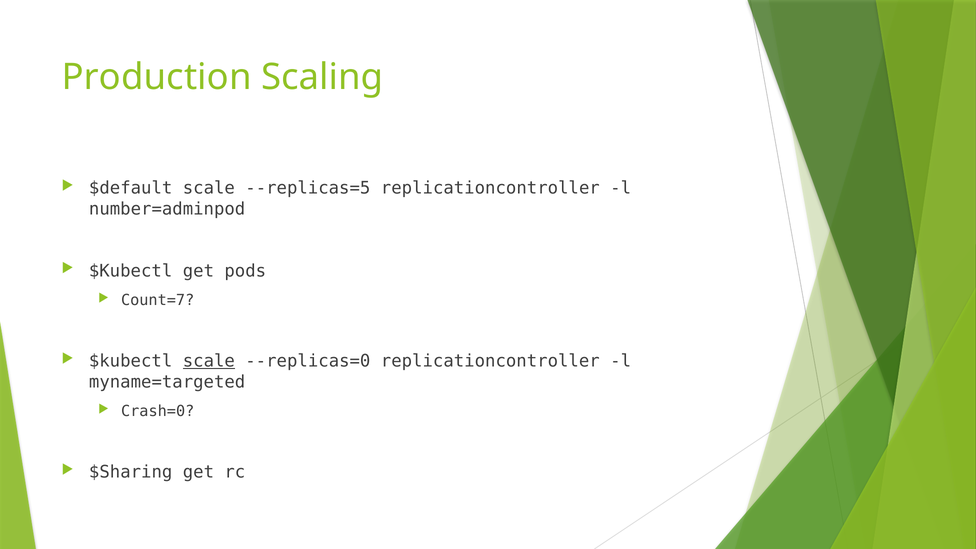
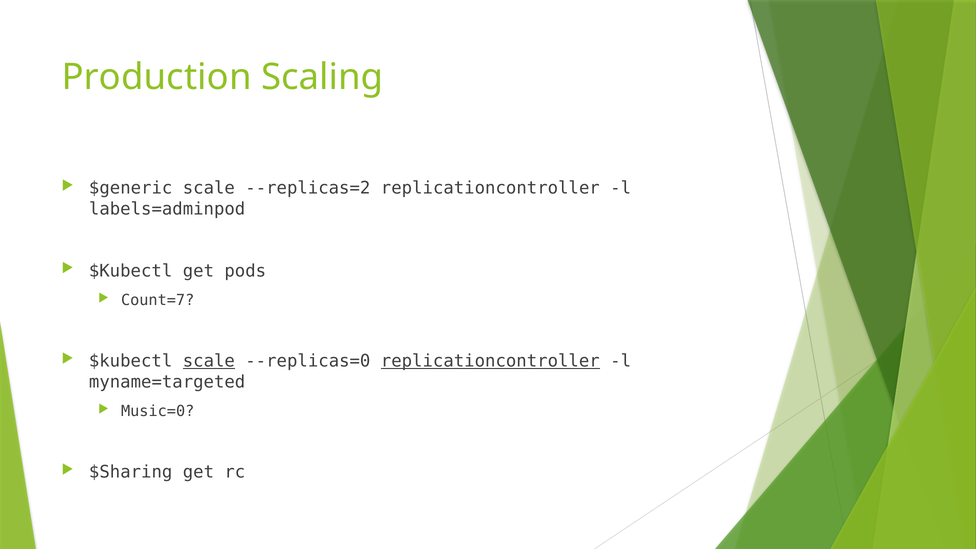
$default: $default -> $generic (131, 188)
--replicas=5: --replicas=5 -> --replicas=2 (308, 188)
number=adminpod: number=adminpod -> labels=adminpod (167, 209)
replicationcontroller underline: none -> present (490, 361)
Crash=0: Crash=0 -> Music=0 (158, 411)
